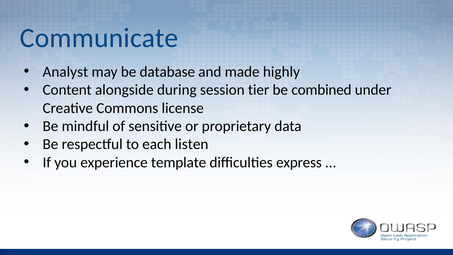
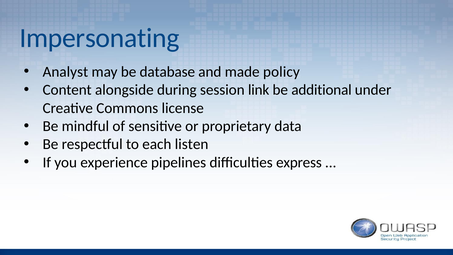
Communicate: Communicate -> Impersonating (99, 38)
highly: highly -> policy (281, 72)
tier: tier -> link (259, 90)
combined: combined -> additional (322, 90)
template: template -> pipelines (179, 162)
